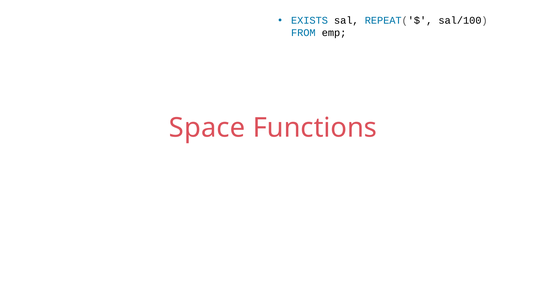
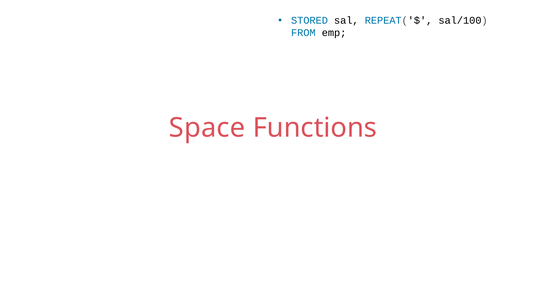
EXISTS: EXISTS -> STORED (309, 21)
